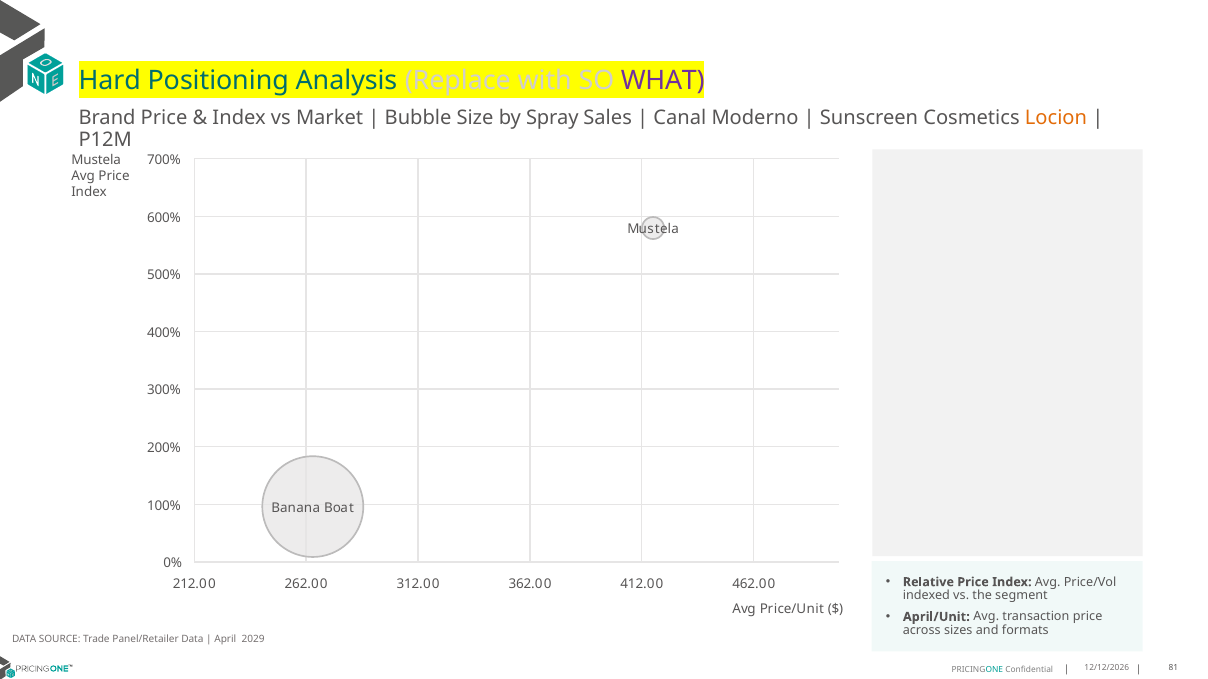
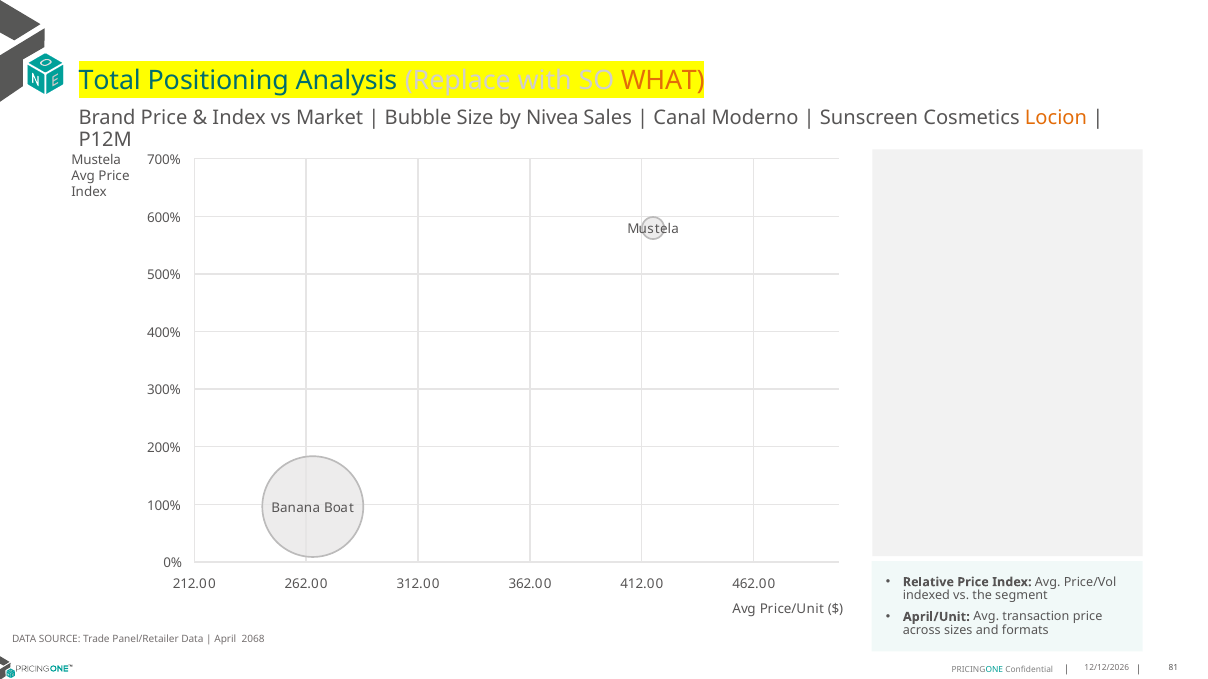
Hard: Hard -> Total (110, 81)
WHAT colour: purple -> orange (663, 81)
Spray: Spray -> Nivea (552, 118)
2029: 2029 -> 2068 (253, 640)
